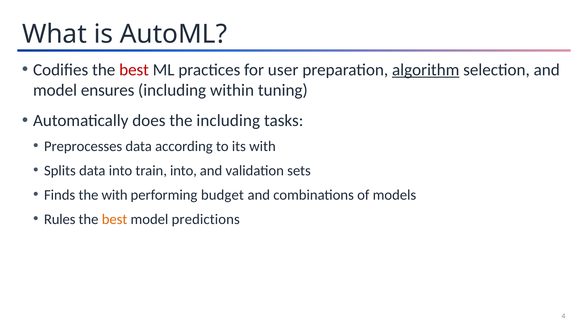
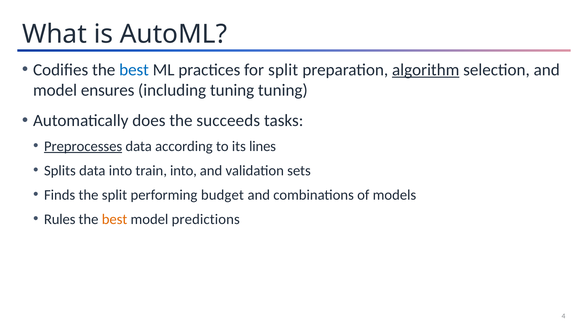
best colour: red -> blue (134, 70)
for user: user -> split (283, 70)
including within: within -> tuning (232, 90)
the including: including -> succeeds (228, 121)
Preprocesses underline: none -> present (83, 146)
its with: with -> lines (263, 146)
the with: with -> split (114, 195)
